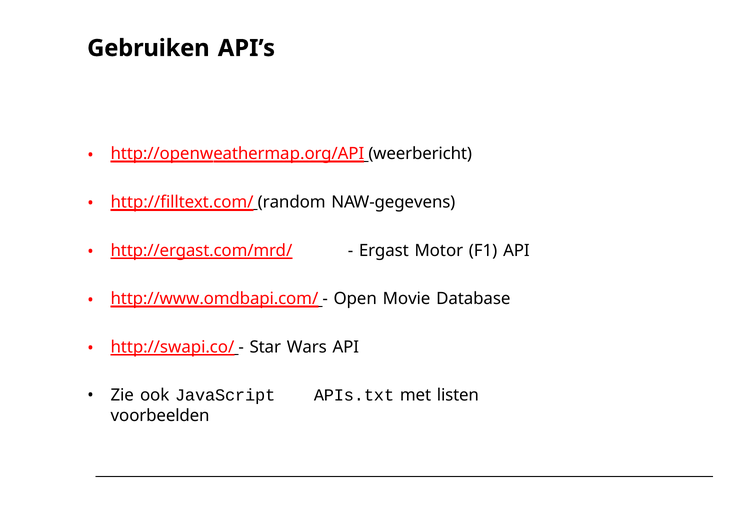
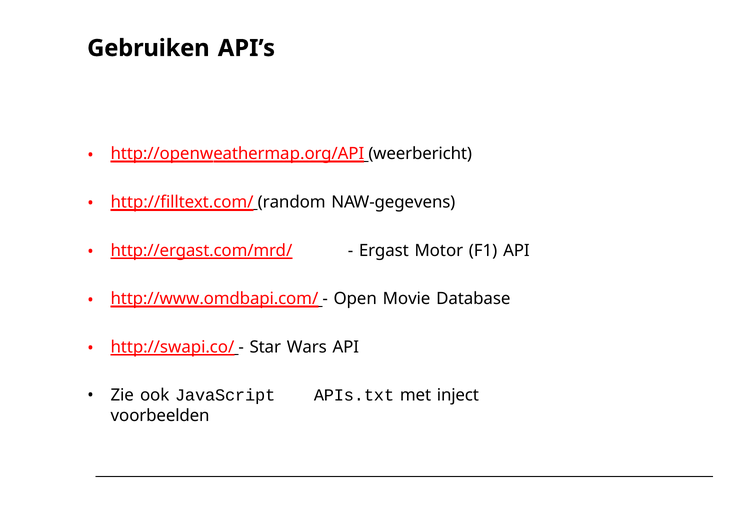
listen: listen -> inject (458, 396)
